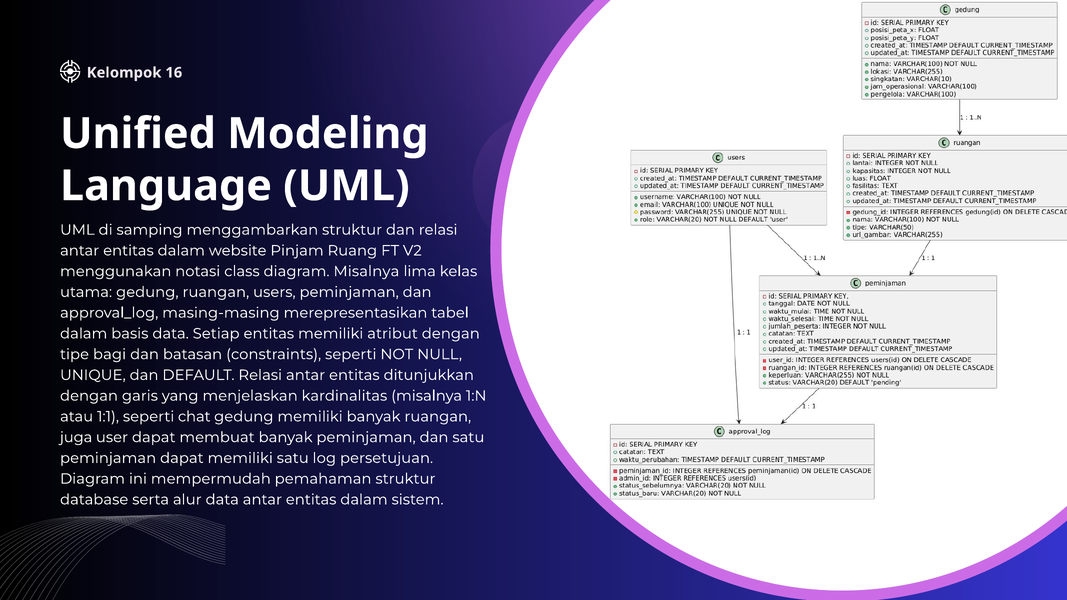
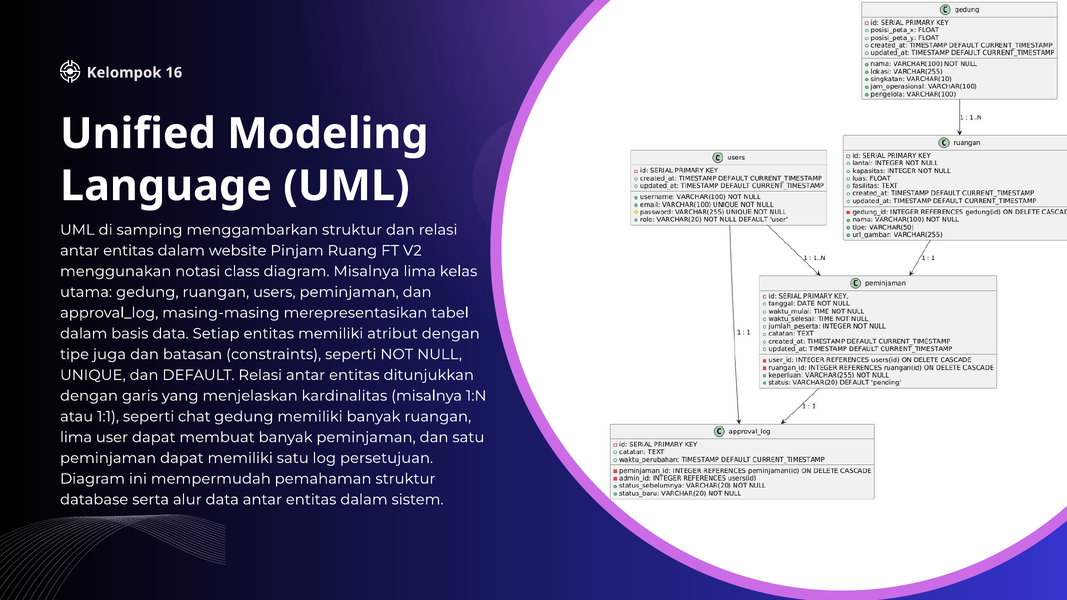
bagi: bagi -> juga (110, 354)
juga: juga -> lima (76, 437)
